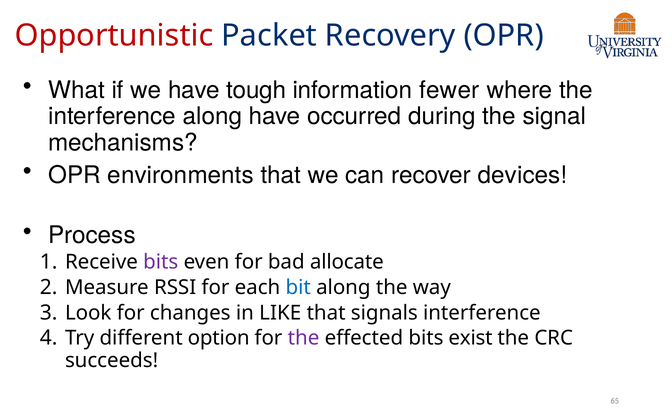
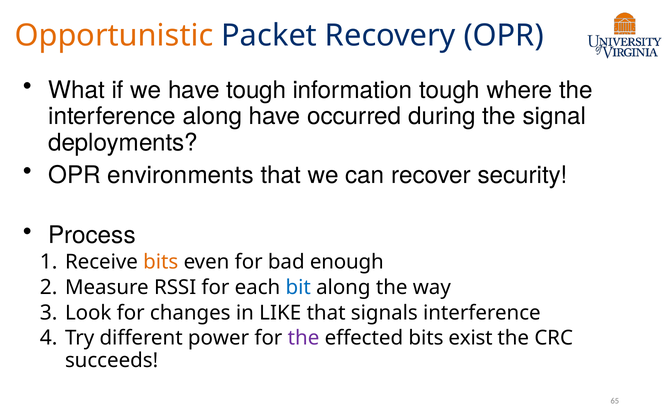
Opportunistic colour: red -> orange (114, 35)
information fewer: fewer -> tough (449, 90)
mechanisms: mechanisms -> deployments (123, 143)
devices: devices -> security (523, 175)
bits colour: purple -> orange (161, 262)
allocate: allocate -> enough (347, 262)
option: option -> power (219, 338)
